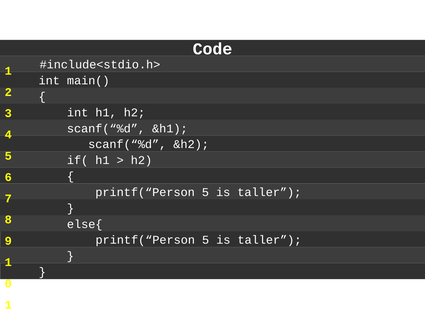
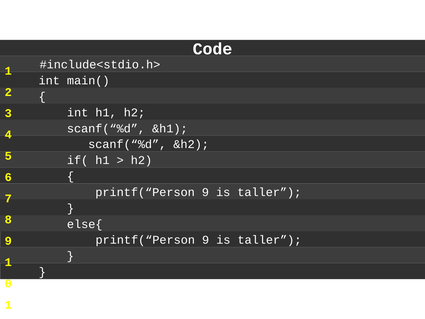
5: 5 -> 9 (205, 192)
5: 5 -> 9 (206, 240)
